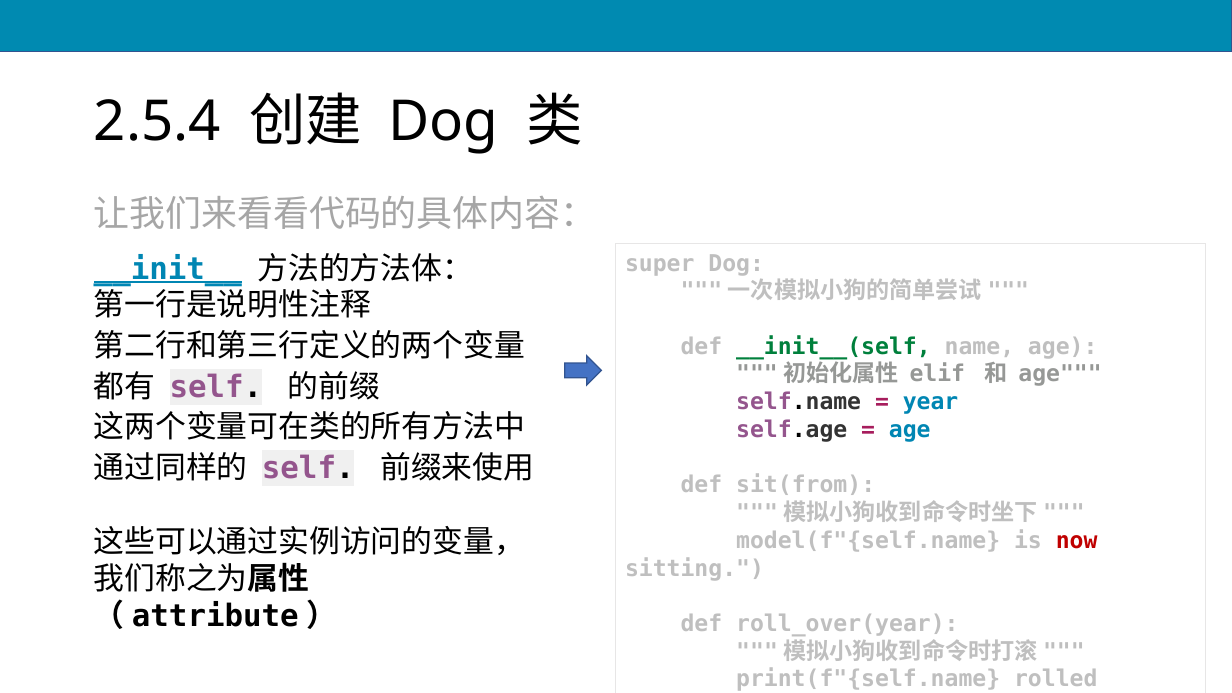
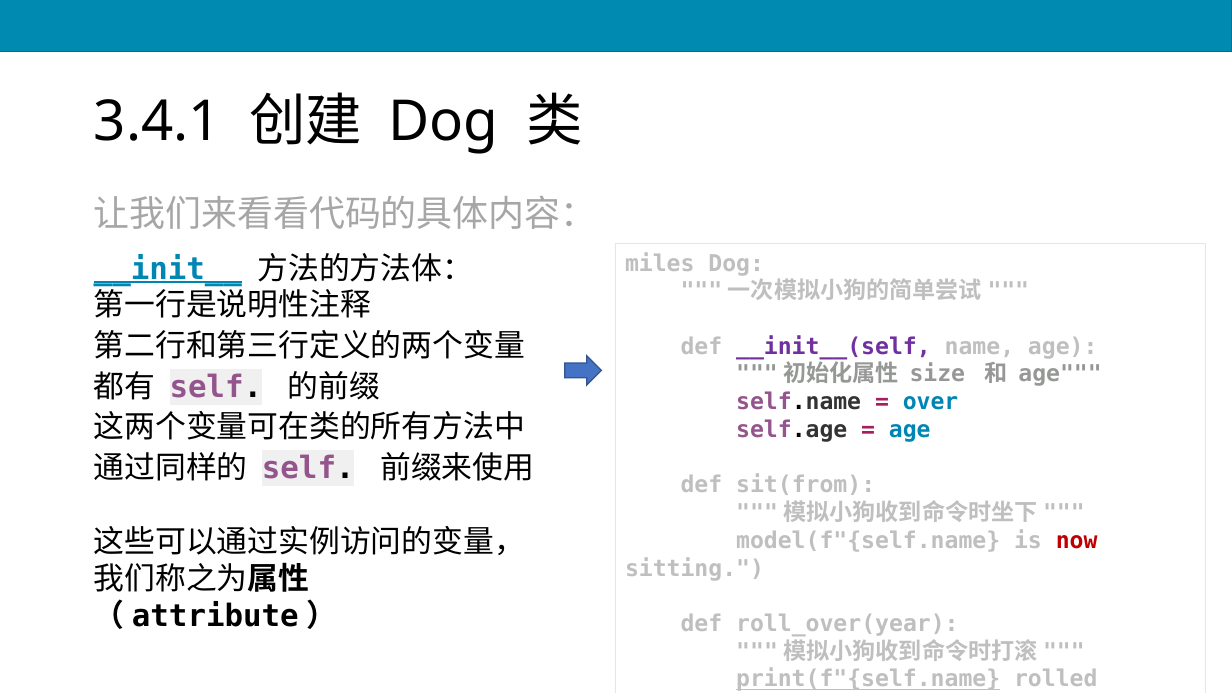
2.5.4: 2.5.4 -> 3.4.1 (157, 122)
super: super -> miles (660, 263)
__init__(self colour: green -> purple (833, 347)
elif: elif -> size (937, 374)
year: year -> over (931, 402)
print(f"{self.name underline: none -> present (868, 679)
